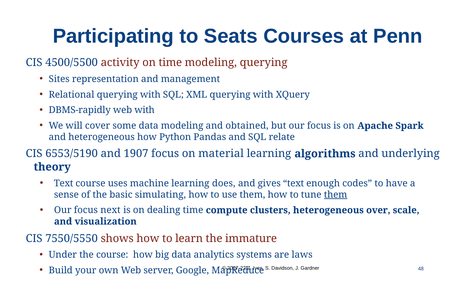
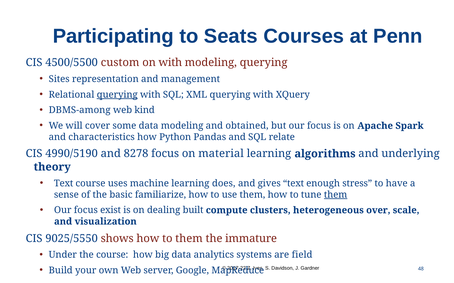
activity: activity -> custom (120, 63)
on time: time -> with (170, 63)
querying underline: none -> present (117, 95)
DBMS-rapidly: DBMS-rapidly -> DBMS-among (80, 110)
web with: with -> kind (145, 110)
and heterogeneous: heterogeneous -> characteristics (102, 137)
6553/5190: 6553/5190 -> 4990/5190 (72, 154)
1907: 1907 -> 8278 (136, 154)
codes: codes -> stress (357, 184)
simulating: simulating -> familiarize (161, 195)
next: next -> exist (111, 211)
dealing time: time -> built (193, 211)
7550/5550: 7550/5550 -> 9025/5550 (72, 239)
to learn: learn -> them (189, 239)
laws: laws -> field (302, 255)
